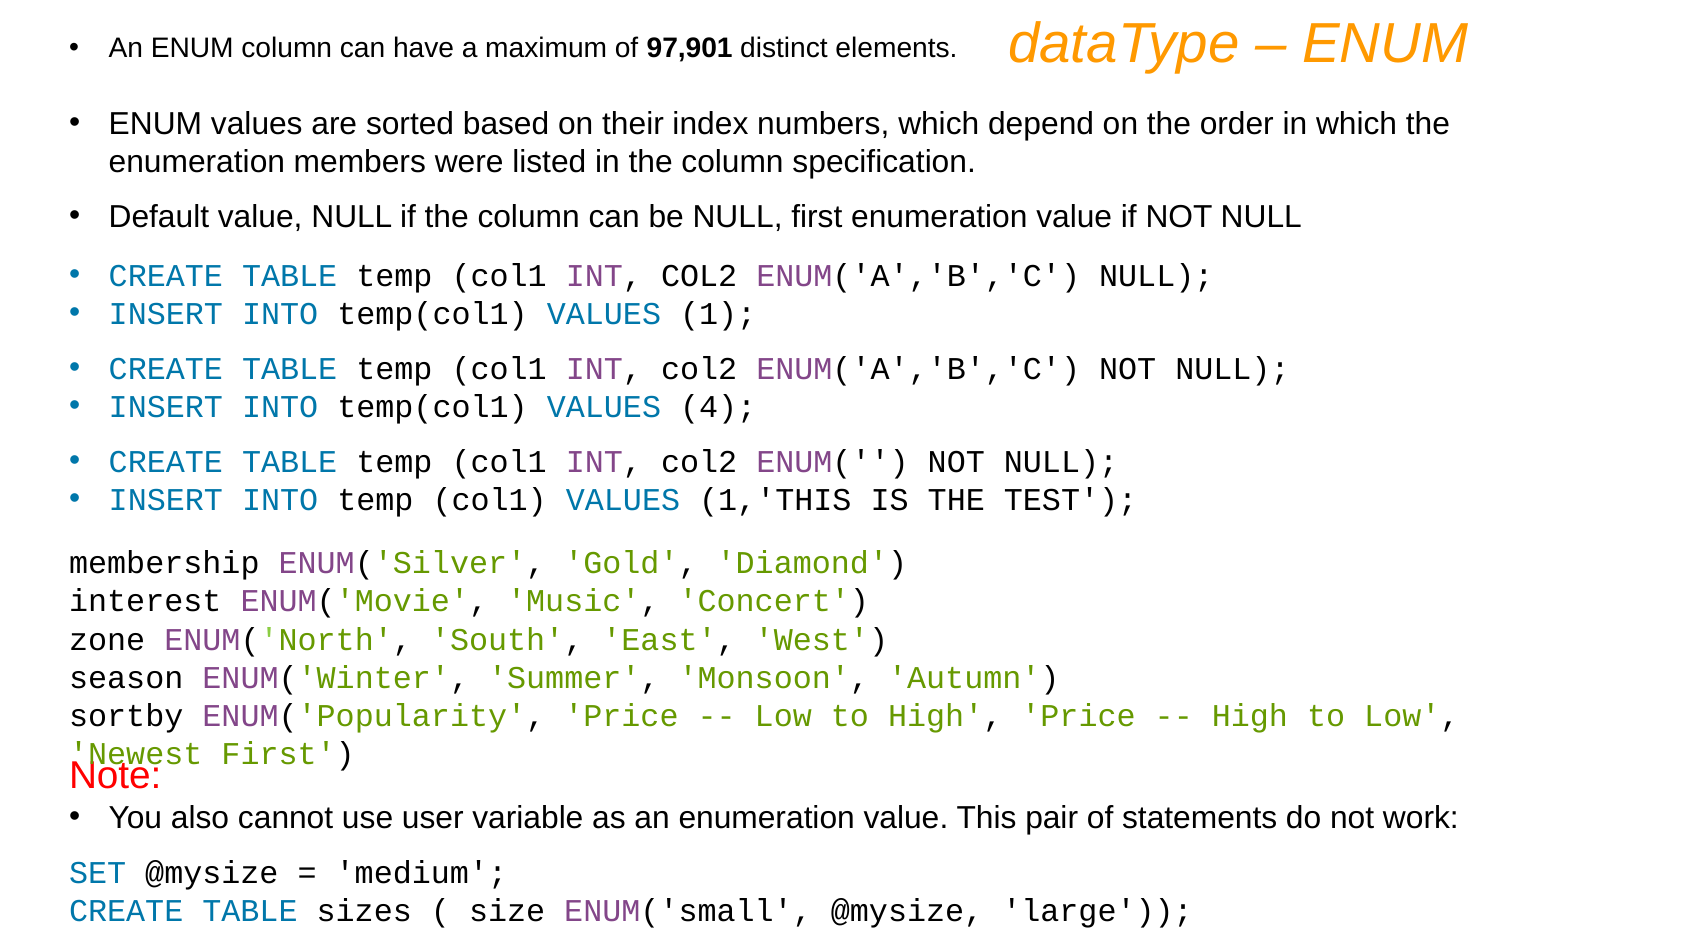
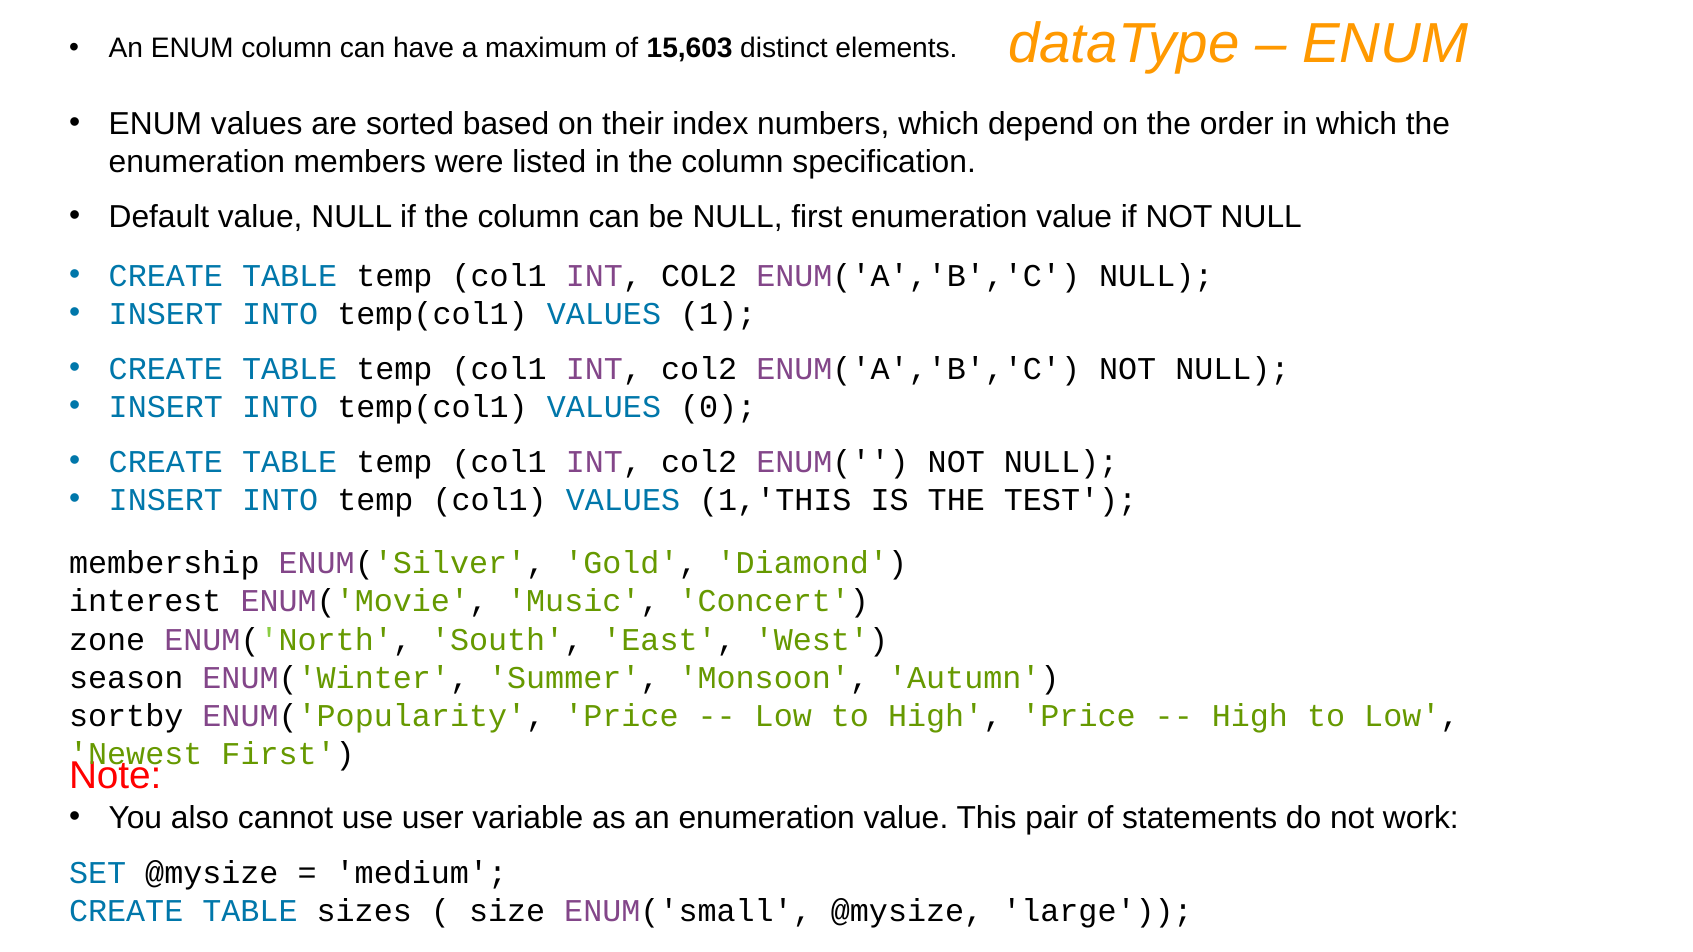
97,901: 97,901 -> 15,603 (690, 48)
4: 4 -> 0 (718, 407)
